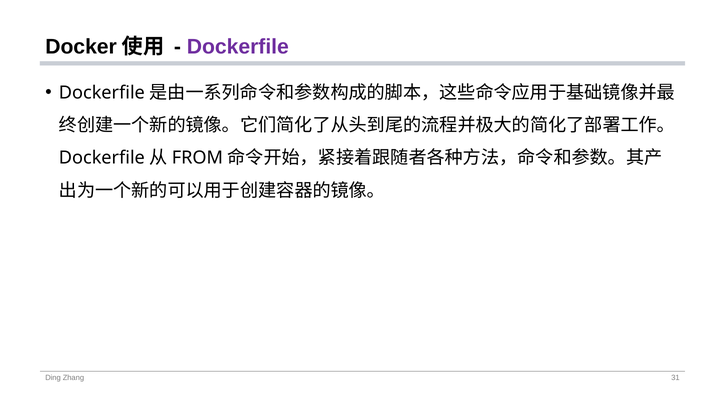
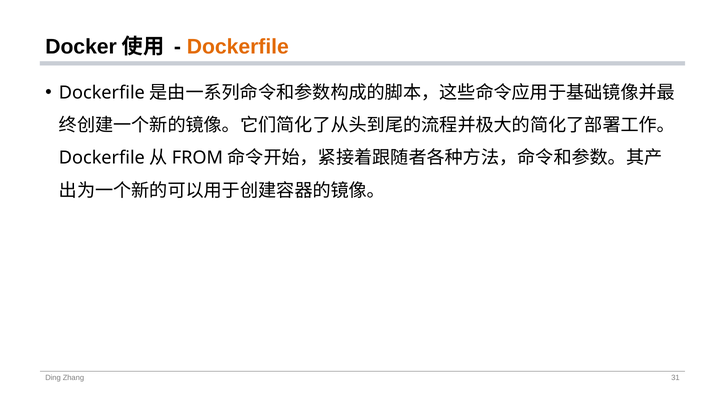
Dockerfile colour: purple -> orange (238, 47)
